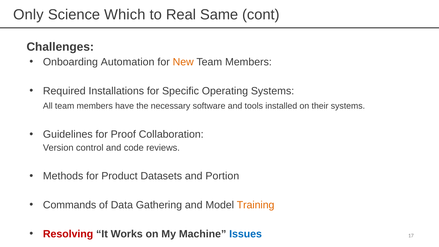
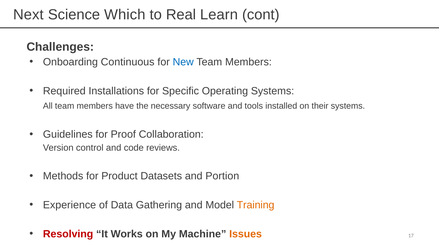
Only: Only -> Next (28, 15)
Same: Same -> Learn (219, 15)
Automation: Automation -> Continuous (128, 62)
New colour: orange -> blue (183, 62)
Commands: Commands -> Experience (70, 205)
Issues colour: blue -> orange (246, 234)
